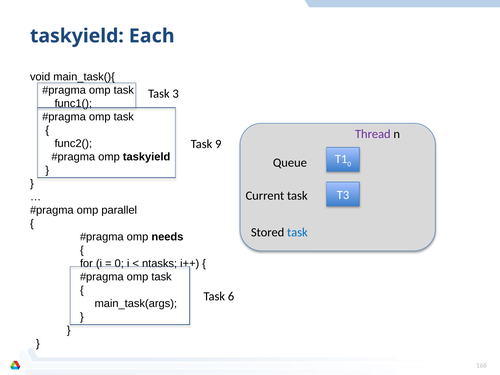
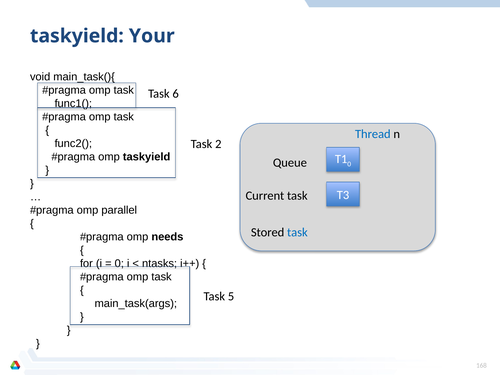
Each: Each -> Your (152, 36)
3: 3 -> 6 (176, 94)
Thread colour: purple -> blue (373, 134)
9: 9 -> 2 (218, 144)
6: 6 -> 5 (231, 296)
